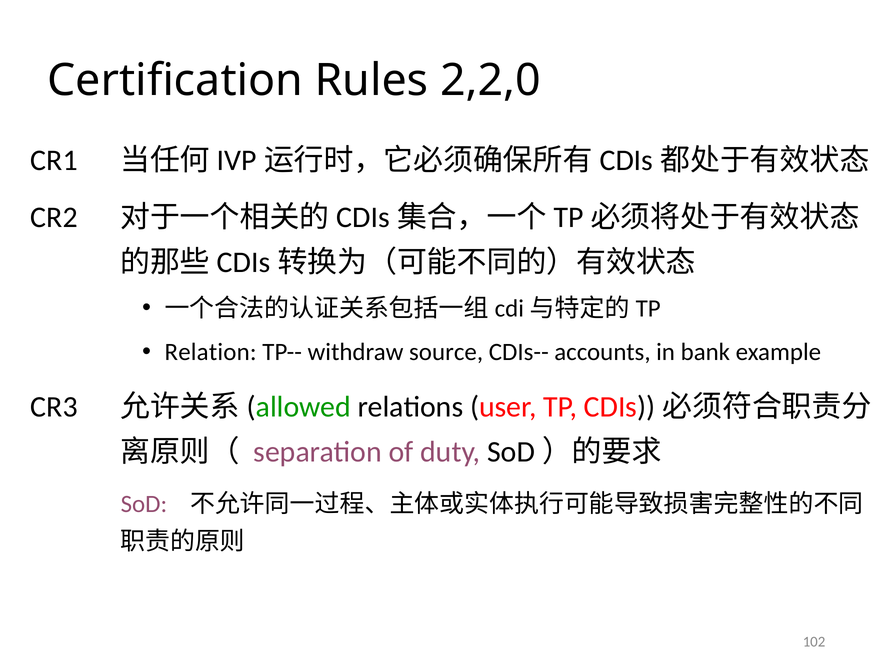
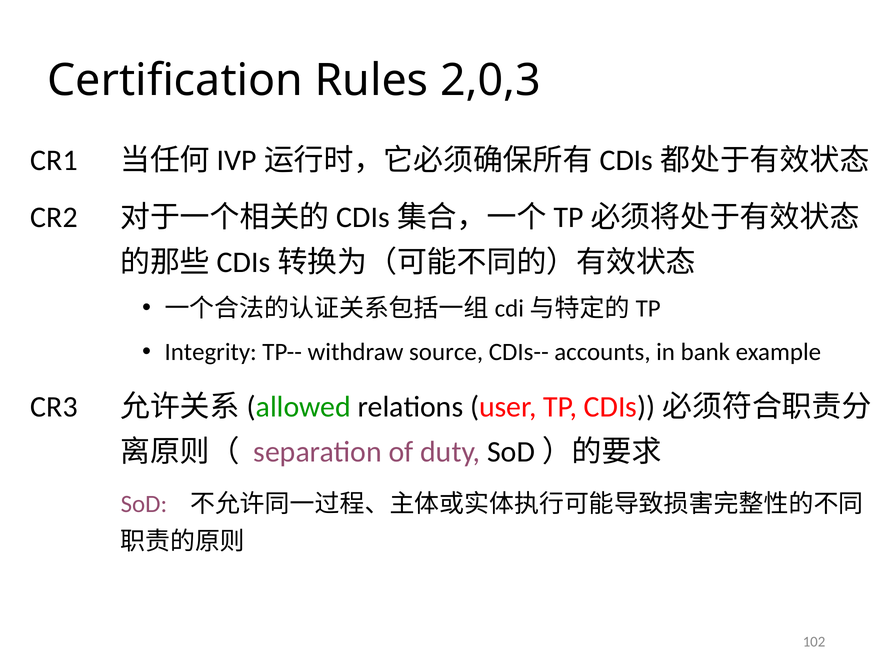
2,2,0: 2,2,0 -> 2,0,3 (490, 81)
Relation: Relation -> Integrity (211, 352)
